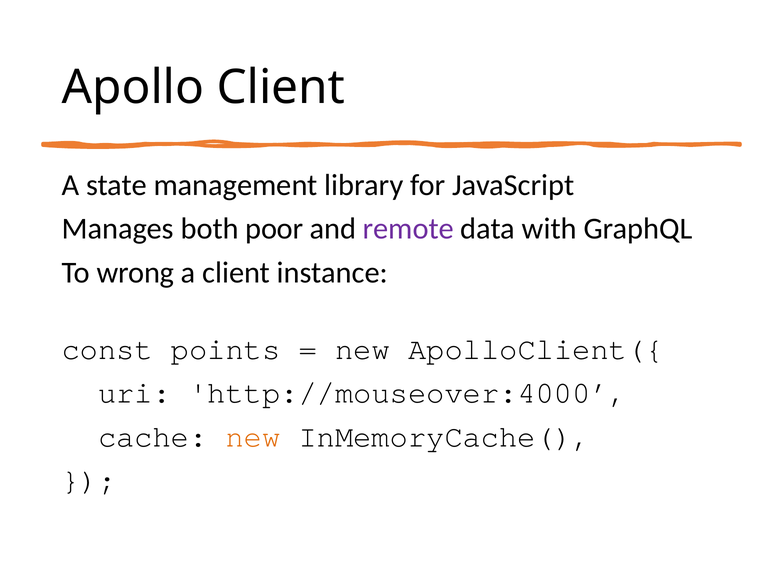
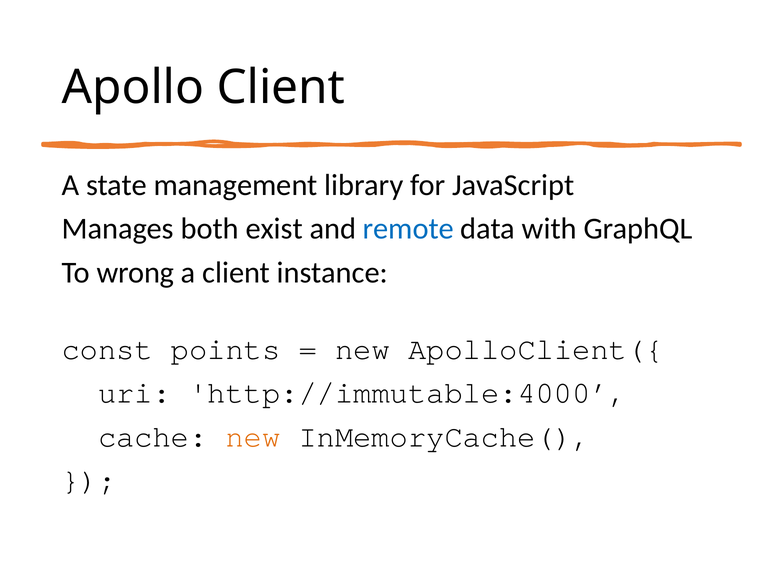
poor: poor -> exist (274, 229)
remote colour: purple -> blue (408, 229)
http://mouseover:4000: http://mouseover:4000 -> http://immutable:4000 (408, 393)
